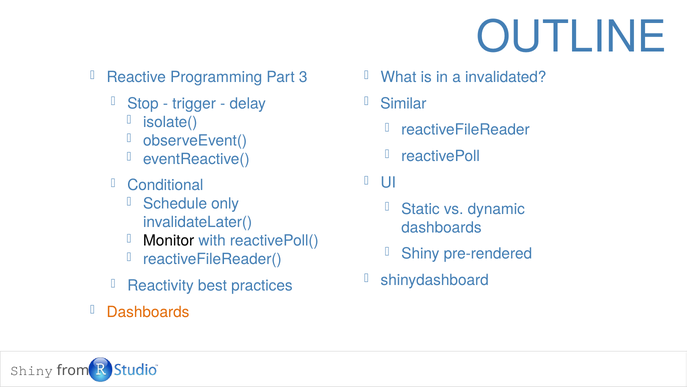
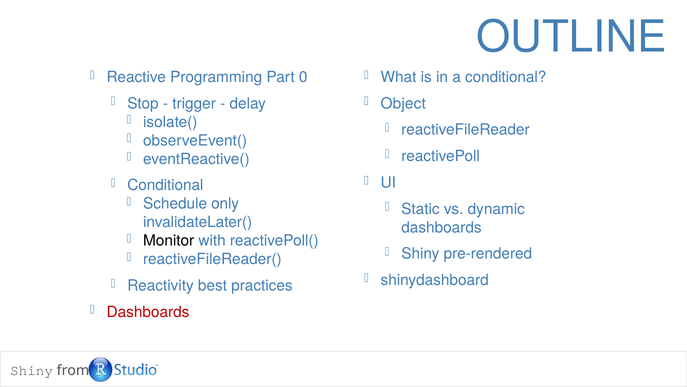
3: 3 -> 0 (303, 77)
a invalidated: invalidated -> conditional (506, 77)
Similar: Similar -> Object (403, 103)
Dashboards colour: orange -> red (148, 312)
